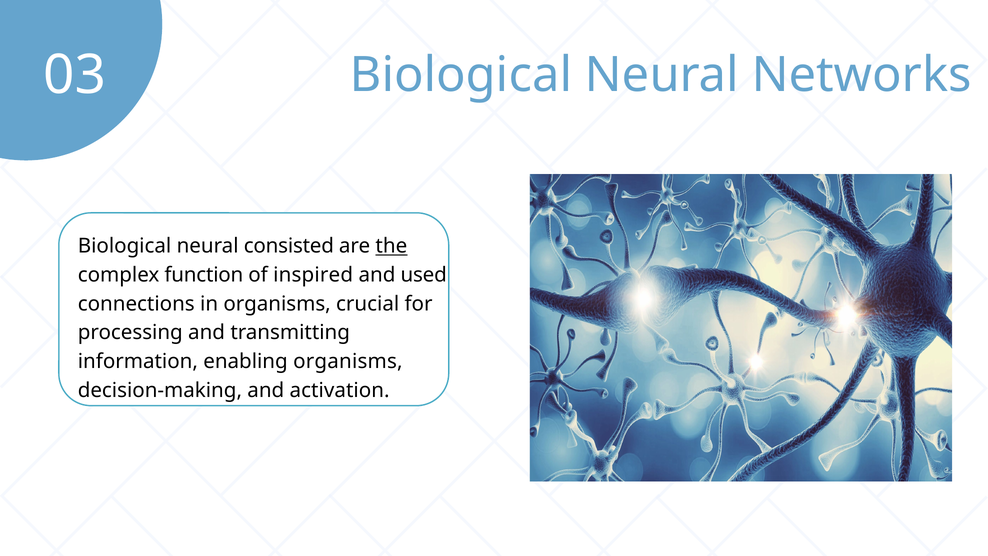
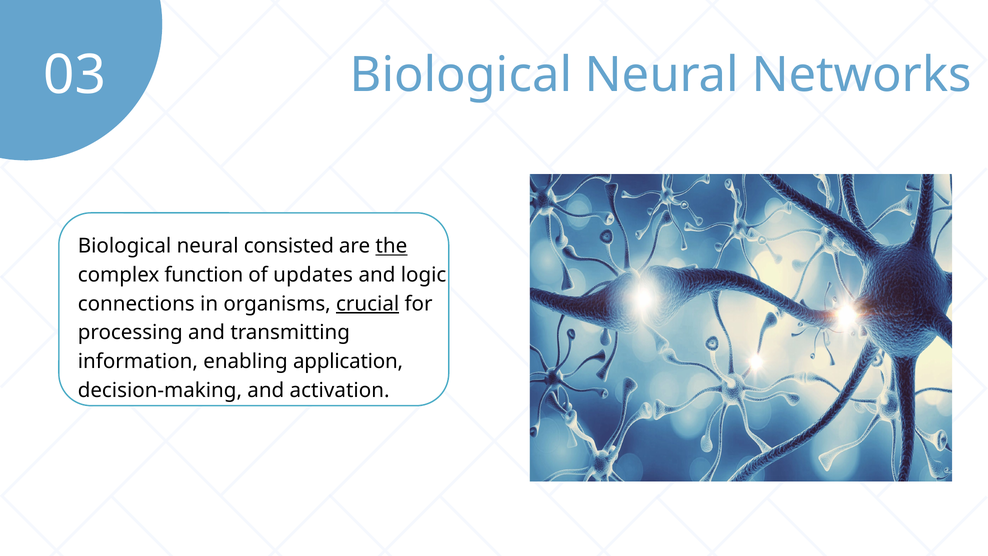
inspired: inspired -> updates (313, 275)
used: used -> logic (424, 275)
crucial underline: none -> present (368, 304)
enabling organisms: organisms -> application (348, 361)
